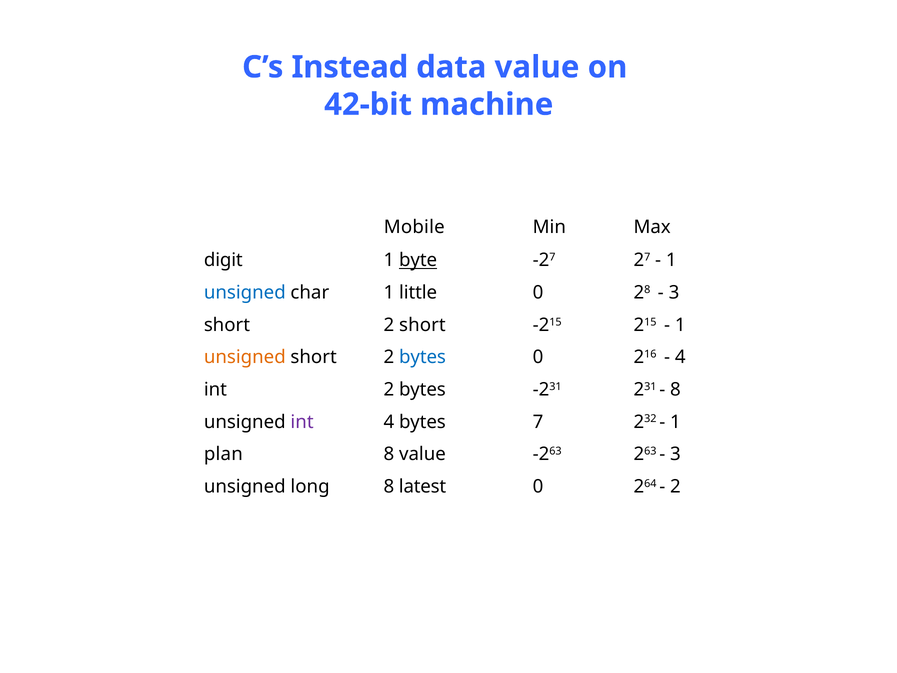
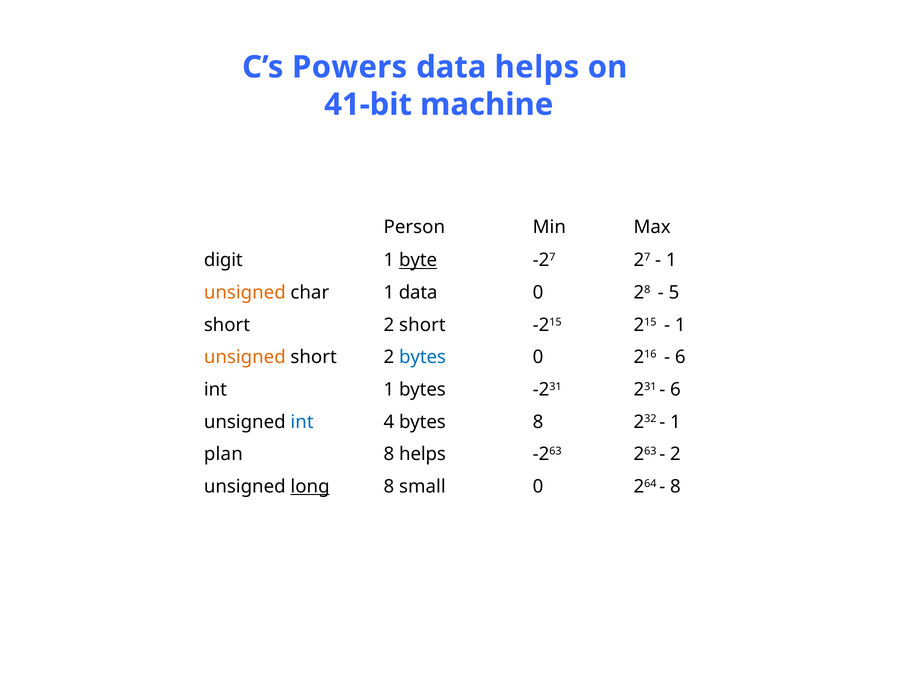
Instead: Instead -> Powers (350, 67)
data value: value -> helps (537, 67)
42-bit: 42-bit -> 41-bit (368, 104)
Mobile: Mobile -> Person (414, 227)
unsigned colour: blue -> orange (245, 293)
1 little: little -> data (418, 293)
3: 3 -> 5 (674, 293)
4: 4 -> 6 (680, 357)
int 2: 2 -> 1 (389, 389)
8: 8 -> 6 (675, 389)
int colour: purple -> blue (302, 422)
bytes 7: 7 -> 8 (538, 422)
8 value: value -> helps (423, 454)
3: 3 -> 2 (675, 454)
long underline: none -> present (310, 486)
latest: latest -> small (422, 486)
2: 2 -> 8 (675, 486)
